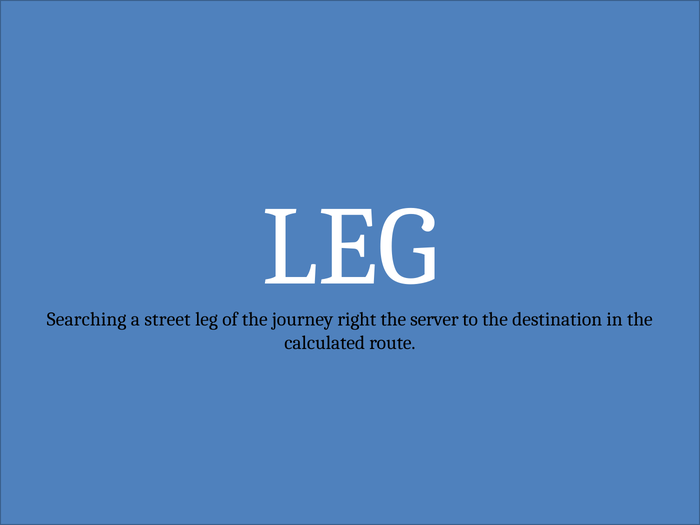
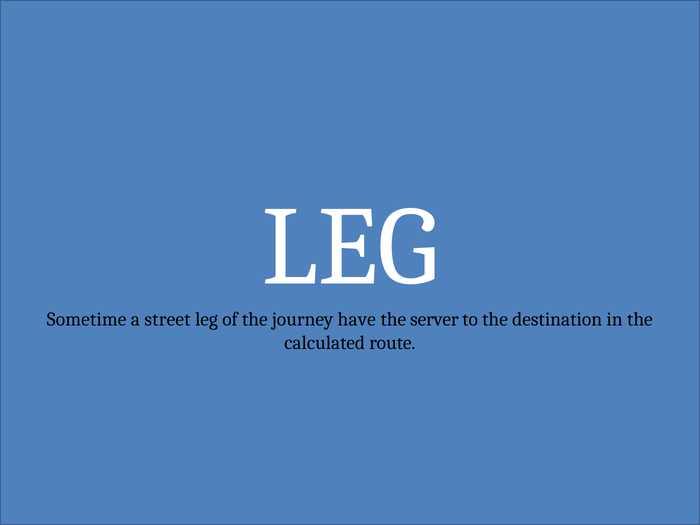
Searching: Searching -> Sometime (87, 319)
right: right -> have (357, 319)
